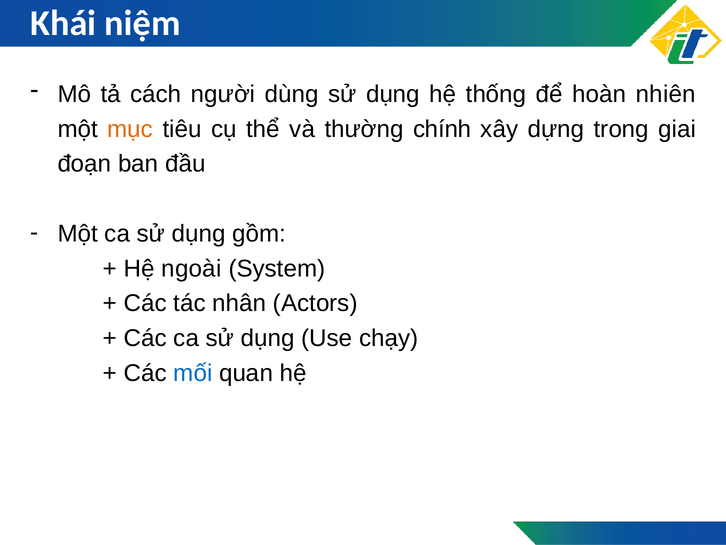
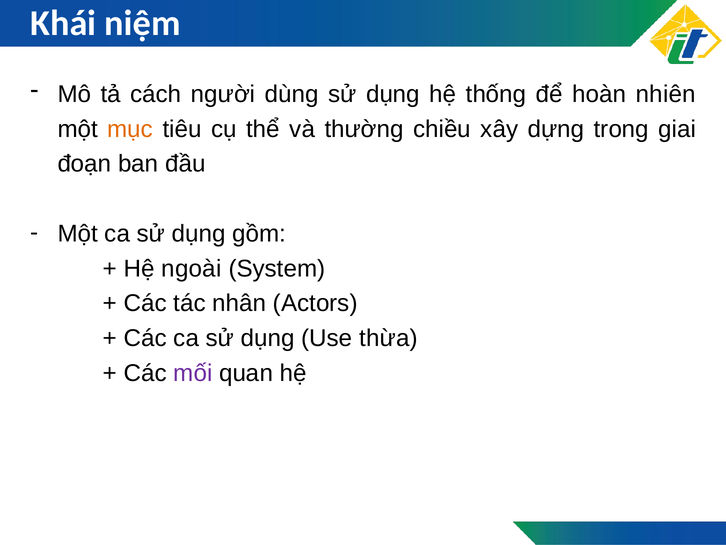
chính: chính -> chiều (442, 129)
chạy: chạy -> thừa (389, 338)
mối colour: blue -> purple (193, 373)
